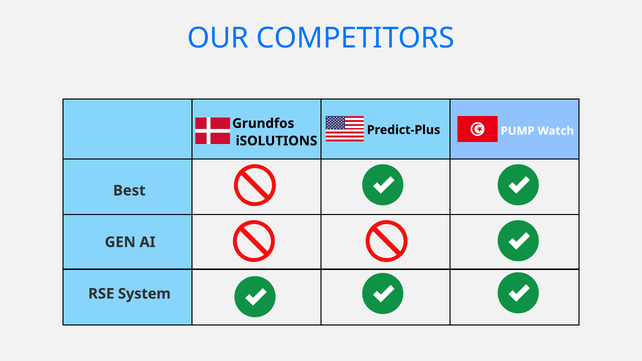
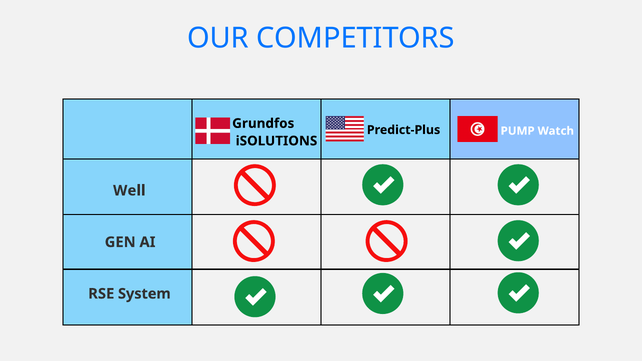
Best: Best -> Well (129, 191)
